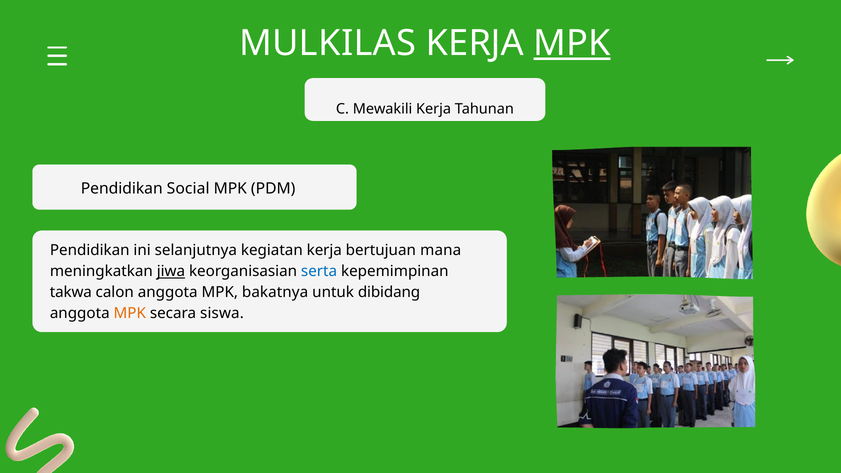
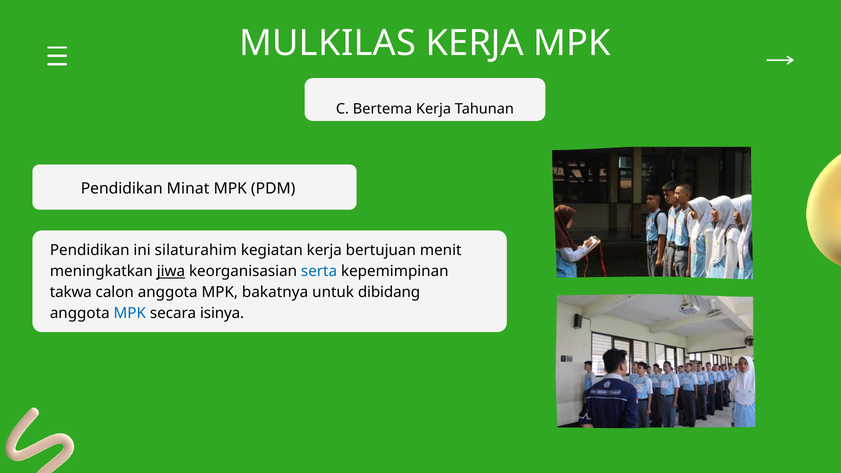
MPK underline: present -> none (572, 43)
Mewakili: Mewakili -> Bertema (382, 109)
Social: Social -> Minat (188, 188)
selanjutnya: selanjutnya -> silaturahim (196, 250)
mana: mana -> menit (441, 250)
MPK colour: orange -> blue (130, 314)
siswa: siswa -> isinya (222, 314)
